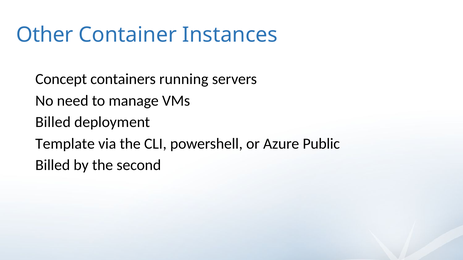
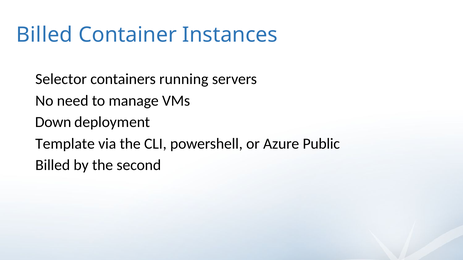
Other: Other -> Billed (44, 35)
Concept: Concept -> Selector (61, 79)
Billed: Billed -> Down (53, 122)
